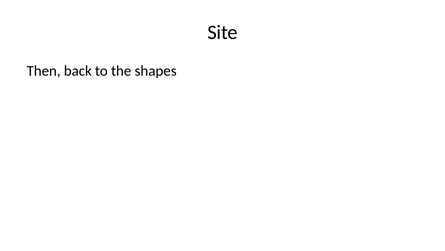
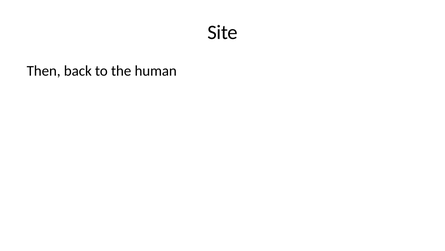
shapes: shapes -> human (156, 71)
